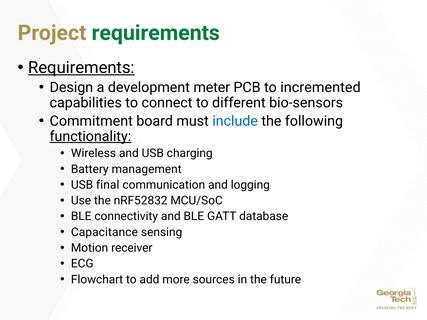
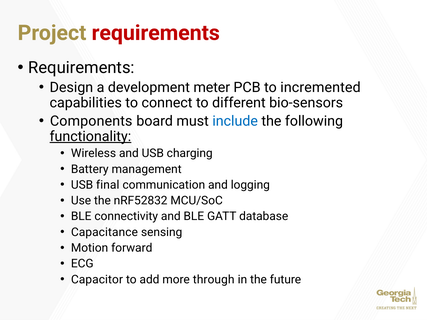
requirements colour: green -> red (156, 33)
Requirements underline: present -> none (81, 68)
Commitment: Commitment -> Components (91, 121)
receiver: receiver -> forward (132, 248)
Flowchart: Flowchart -> Capacitor (97, 280)
sources: sources -> through (214, 280)
